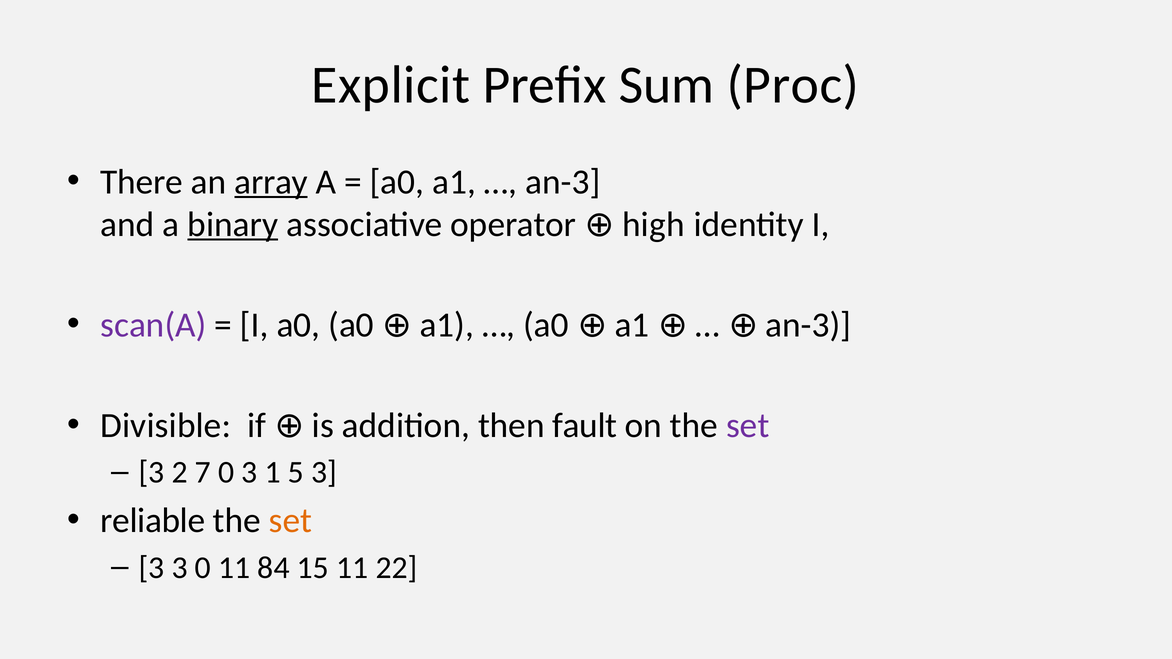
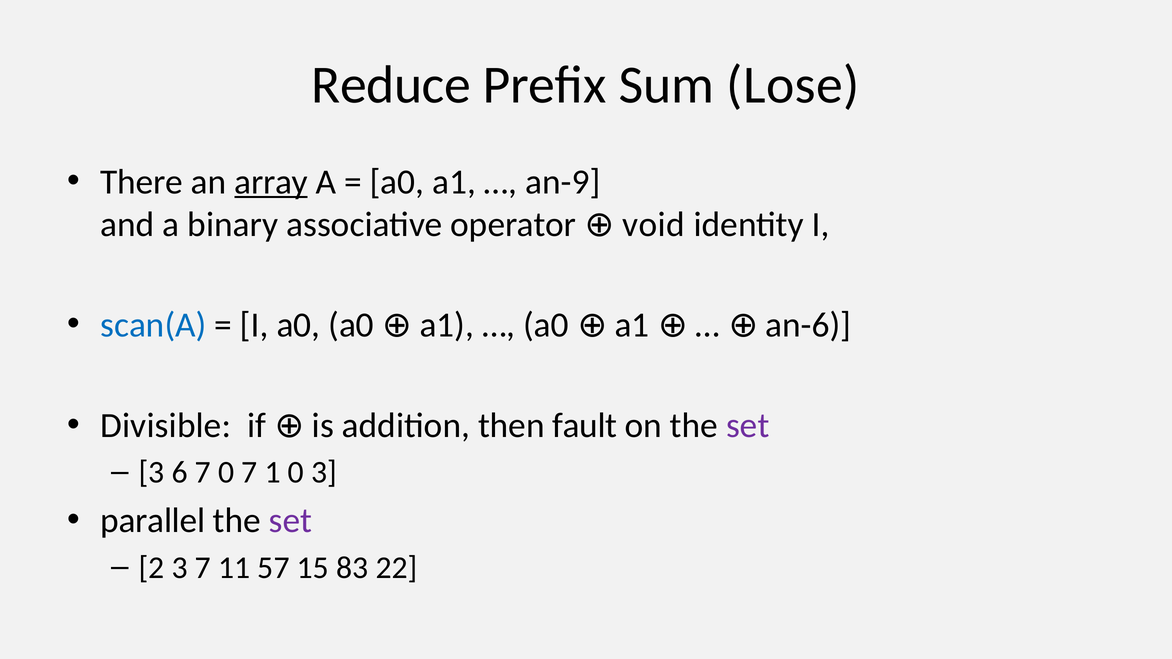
Explicit: Explicit -> Reduce (391, 85)
Proc: Proc -> Lose (793, 85)
an-3: an-3 -> an-9 (563, 182)
binary underline: present -> none (233, 224)
high: high -> void (654, 224)
scan(A colour: purple -> blue (153, 325)
an-3: an-3 -> an-6 (808, 325)
2: 2 -> 6 (180, 473)
0 3: 3 -> 7 (249, 473)
1 5: 5 -> 0 (296, 473)
reliable: reliable -> parallel (153, 521)
set colour: orange -> purple (291, 521)
3: 3 -> 2 (152, 568)
3 0: 0 -> 7 (203, 568)
84: 84 -> 57 (274, 568)
15 11: 11 -> 83 (352, 568)
